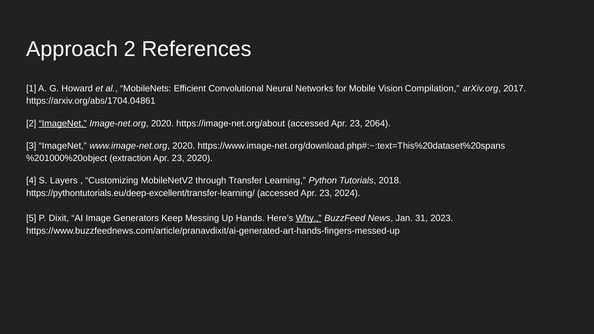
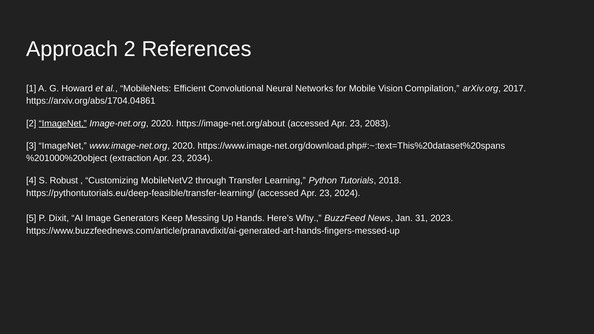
2064: 2064 -> 2083 (378, 123)
23 2020: 2020 -> 2034 (200, 158)
Layers: Layers -> Robust (64, 181)
https://pythontutorials.eu/deep-excellent/transfer-learning/: https://pythontutorials.eu/deep-excellent/transfer-learning/ -> https://pythontutorials.eu/deep-feasible/transfer-learning/ (140, 193)
Why underline: present -> none (309, 218)
